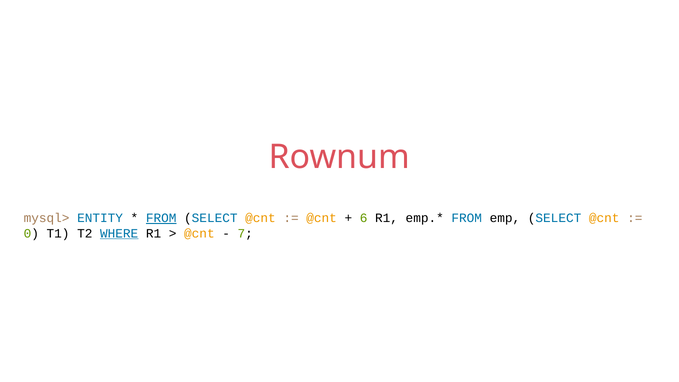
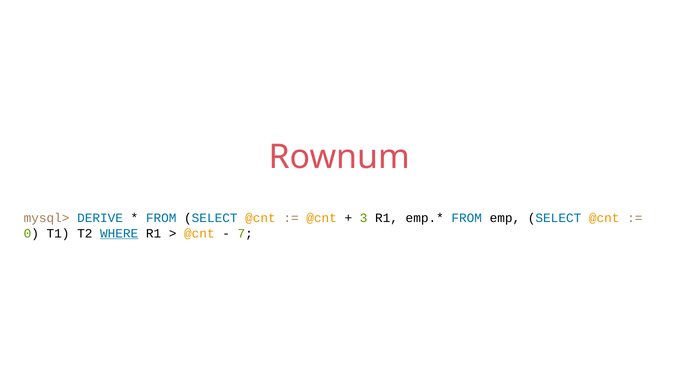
ENTITY: ENTITY -> DERIVE (100, 218)
FROM underline: present -> none (161, 218)
6: 6 -> 3 (364, 218)
